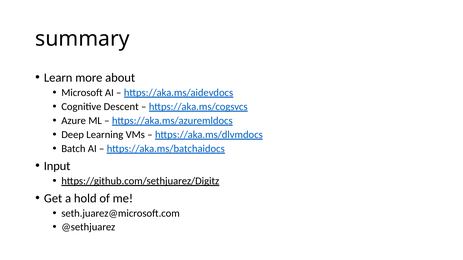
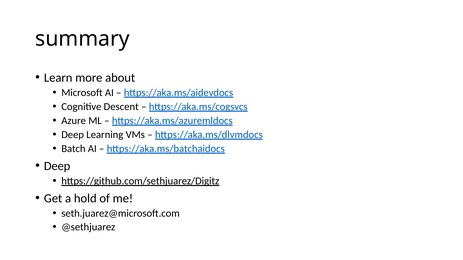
Input: Input -> Deep (57, 166)
